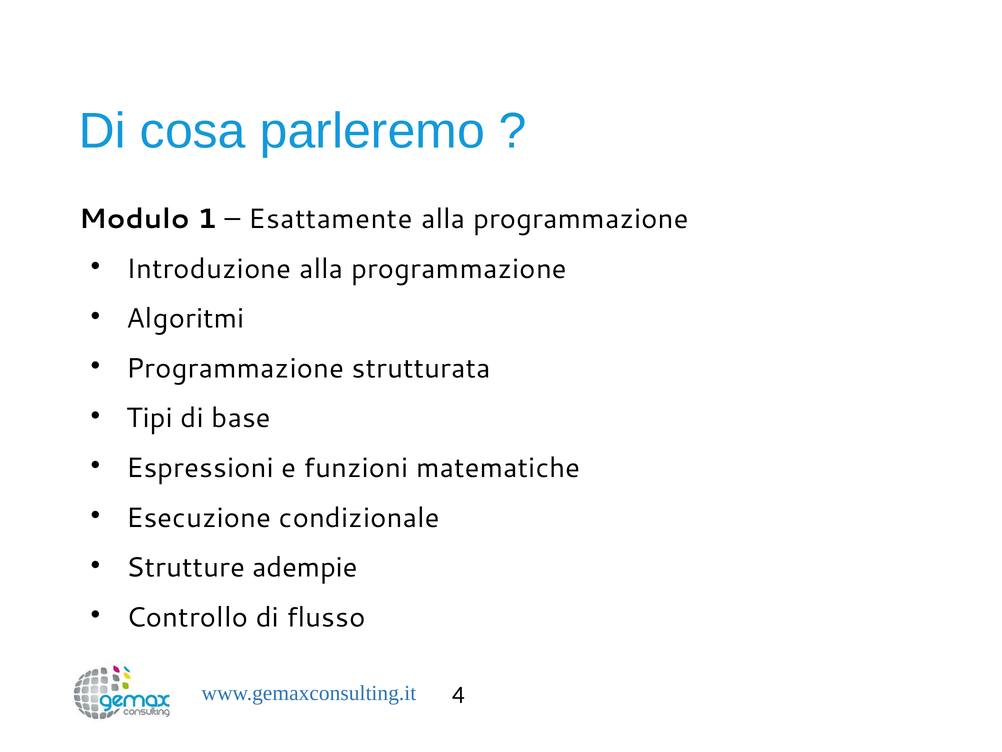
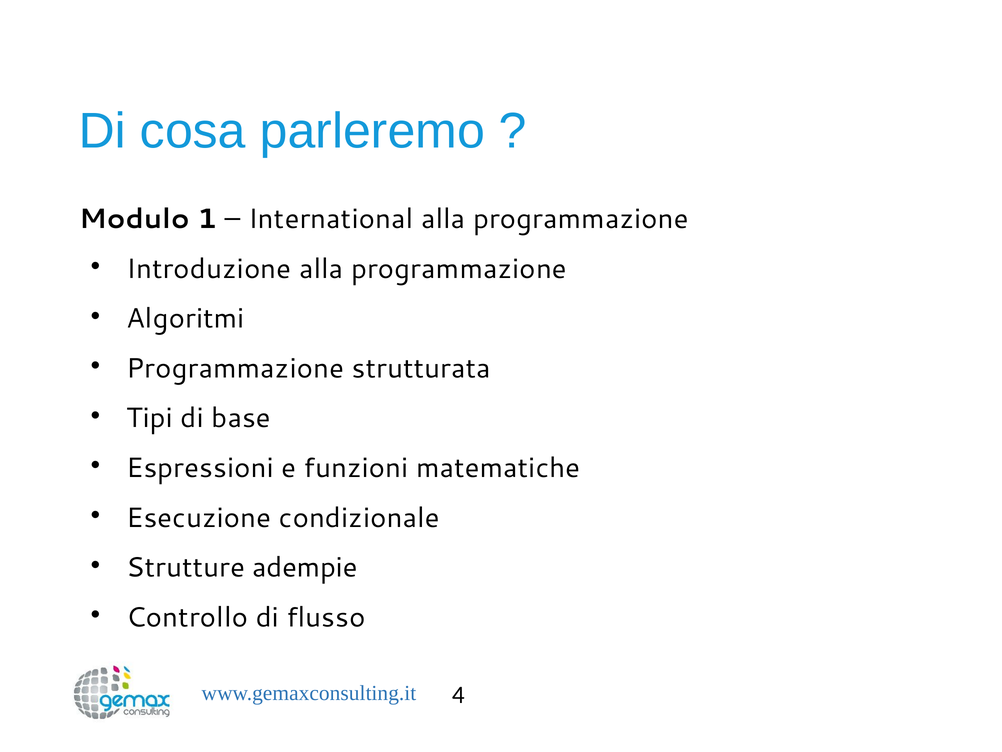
Esattamente: Esattamente -> International (331, 219)
